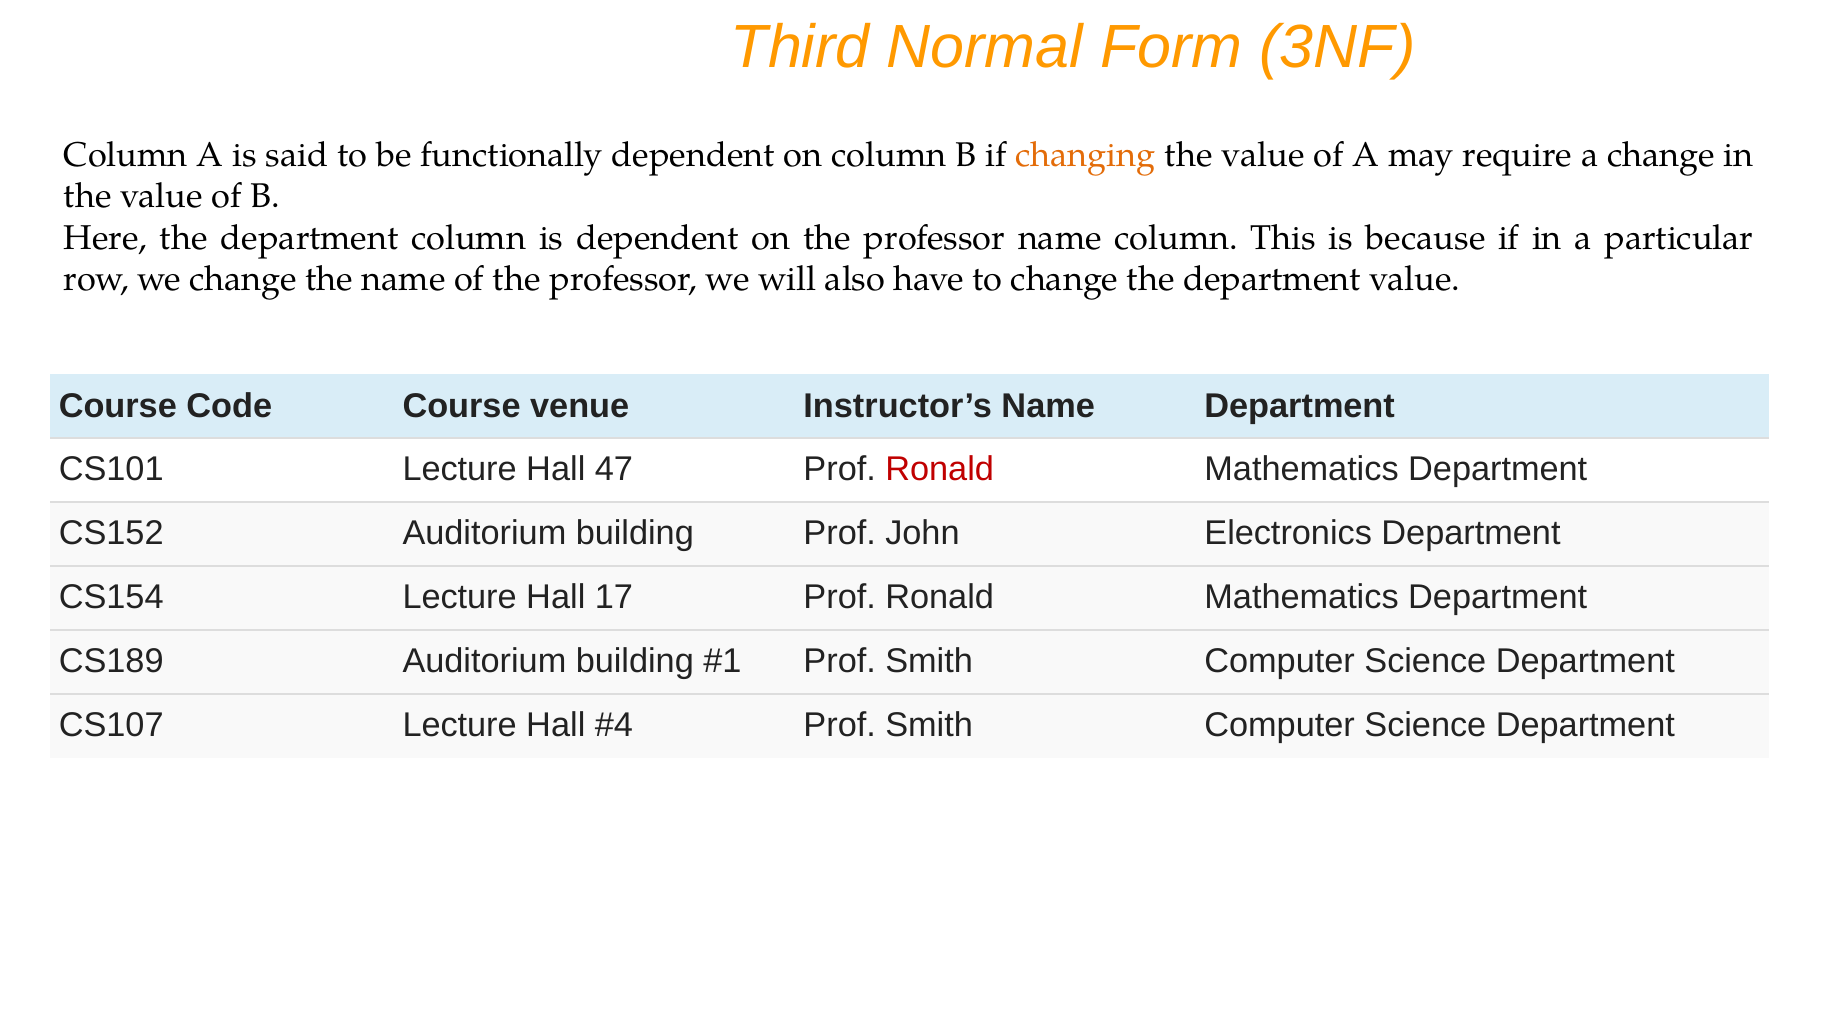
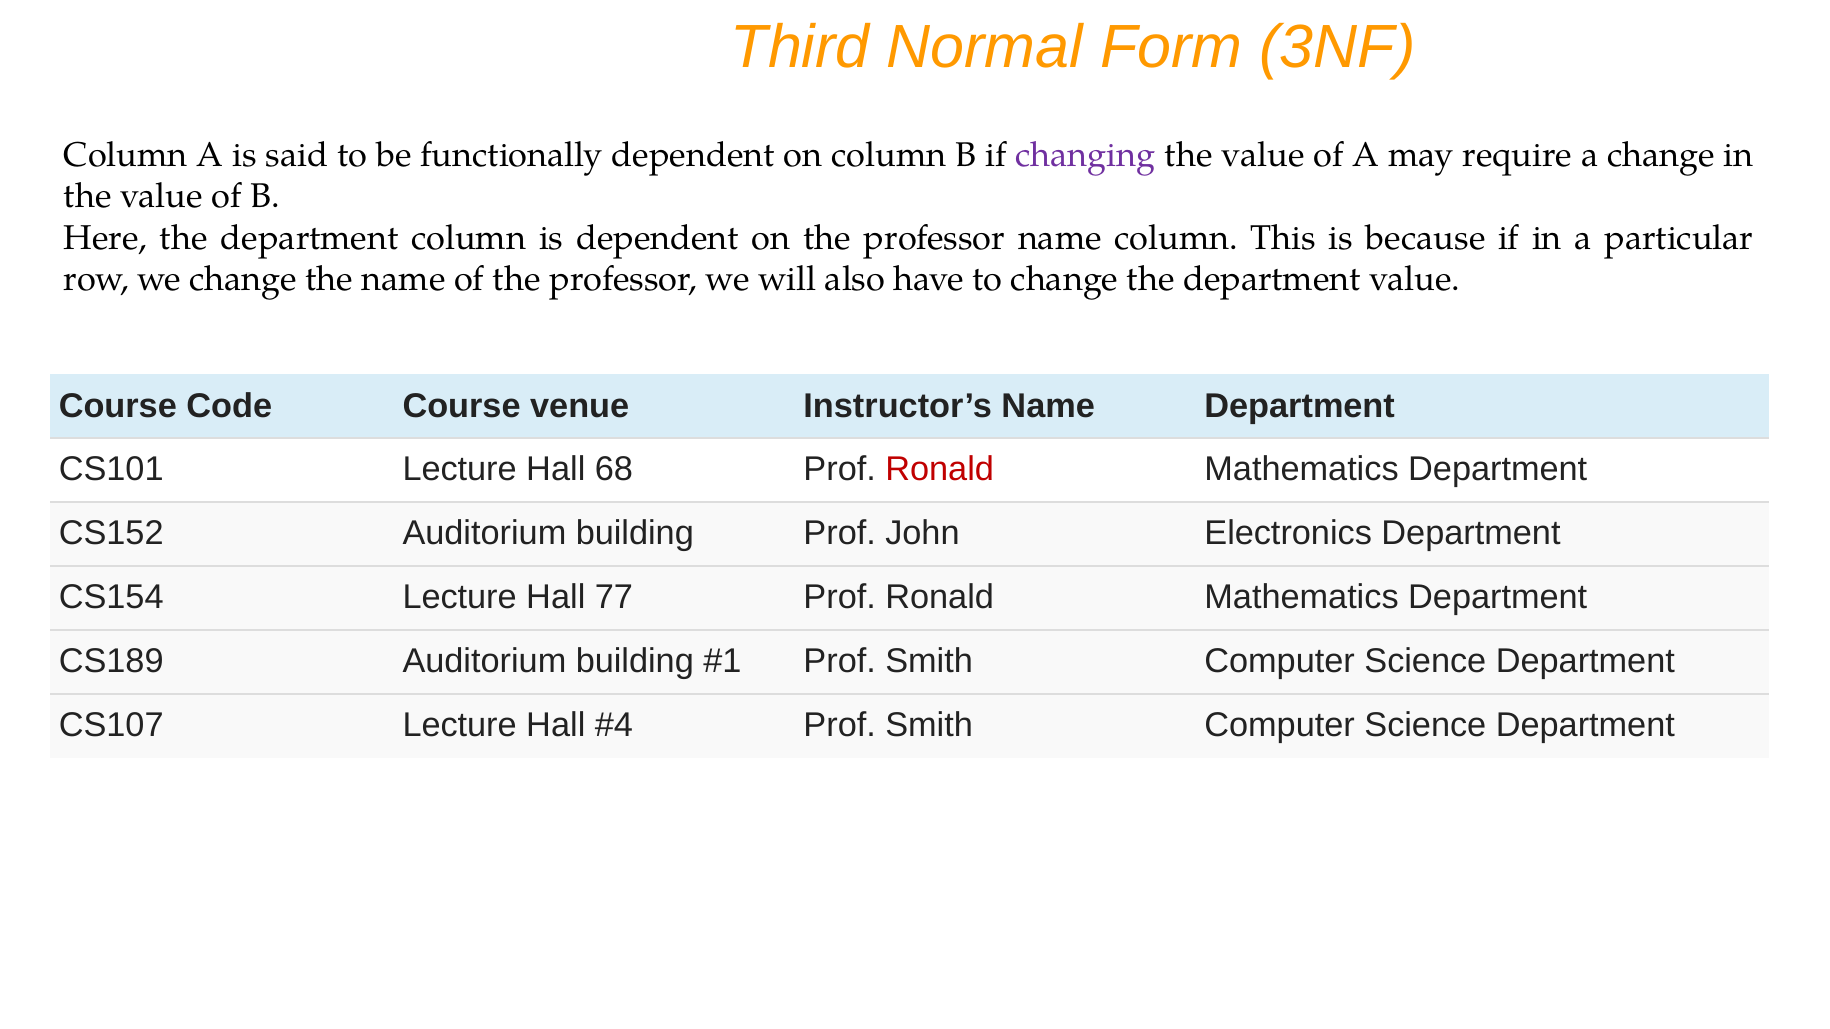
changing colour: orange -> purple (1086, 155)
47: 47 -> 68 (614, 469)
17: 17 -> 77 (614, 597)
